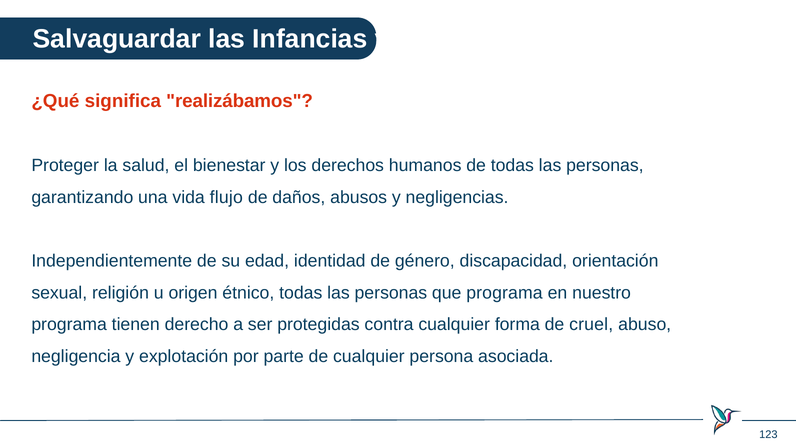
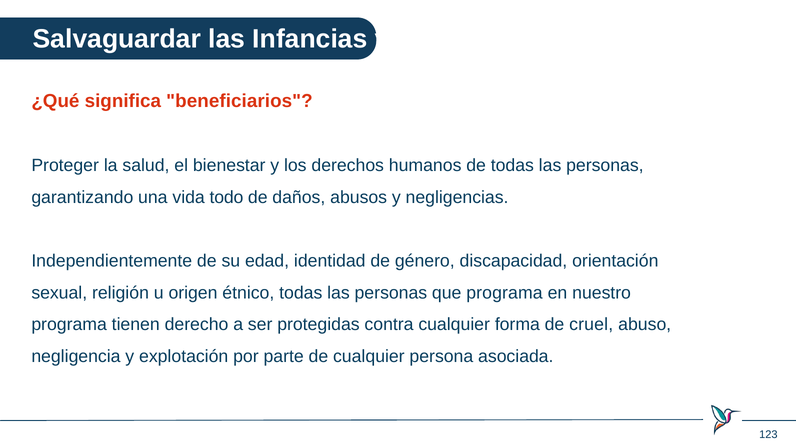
realizábamos: realizábamos -> beneficiarios (239, 101)
flujo: flujo -> todo (226, 197)
